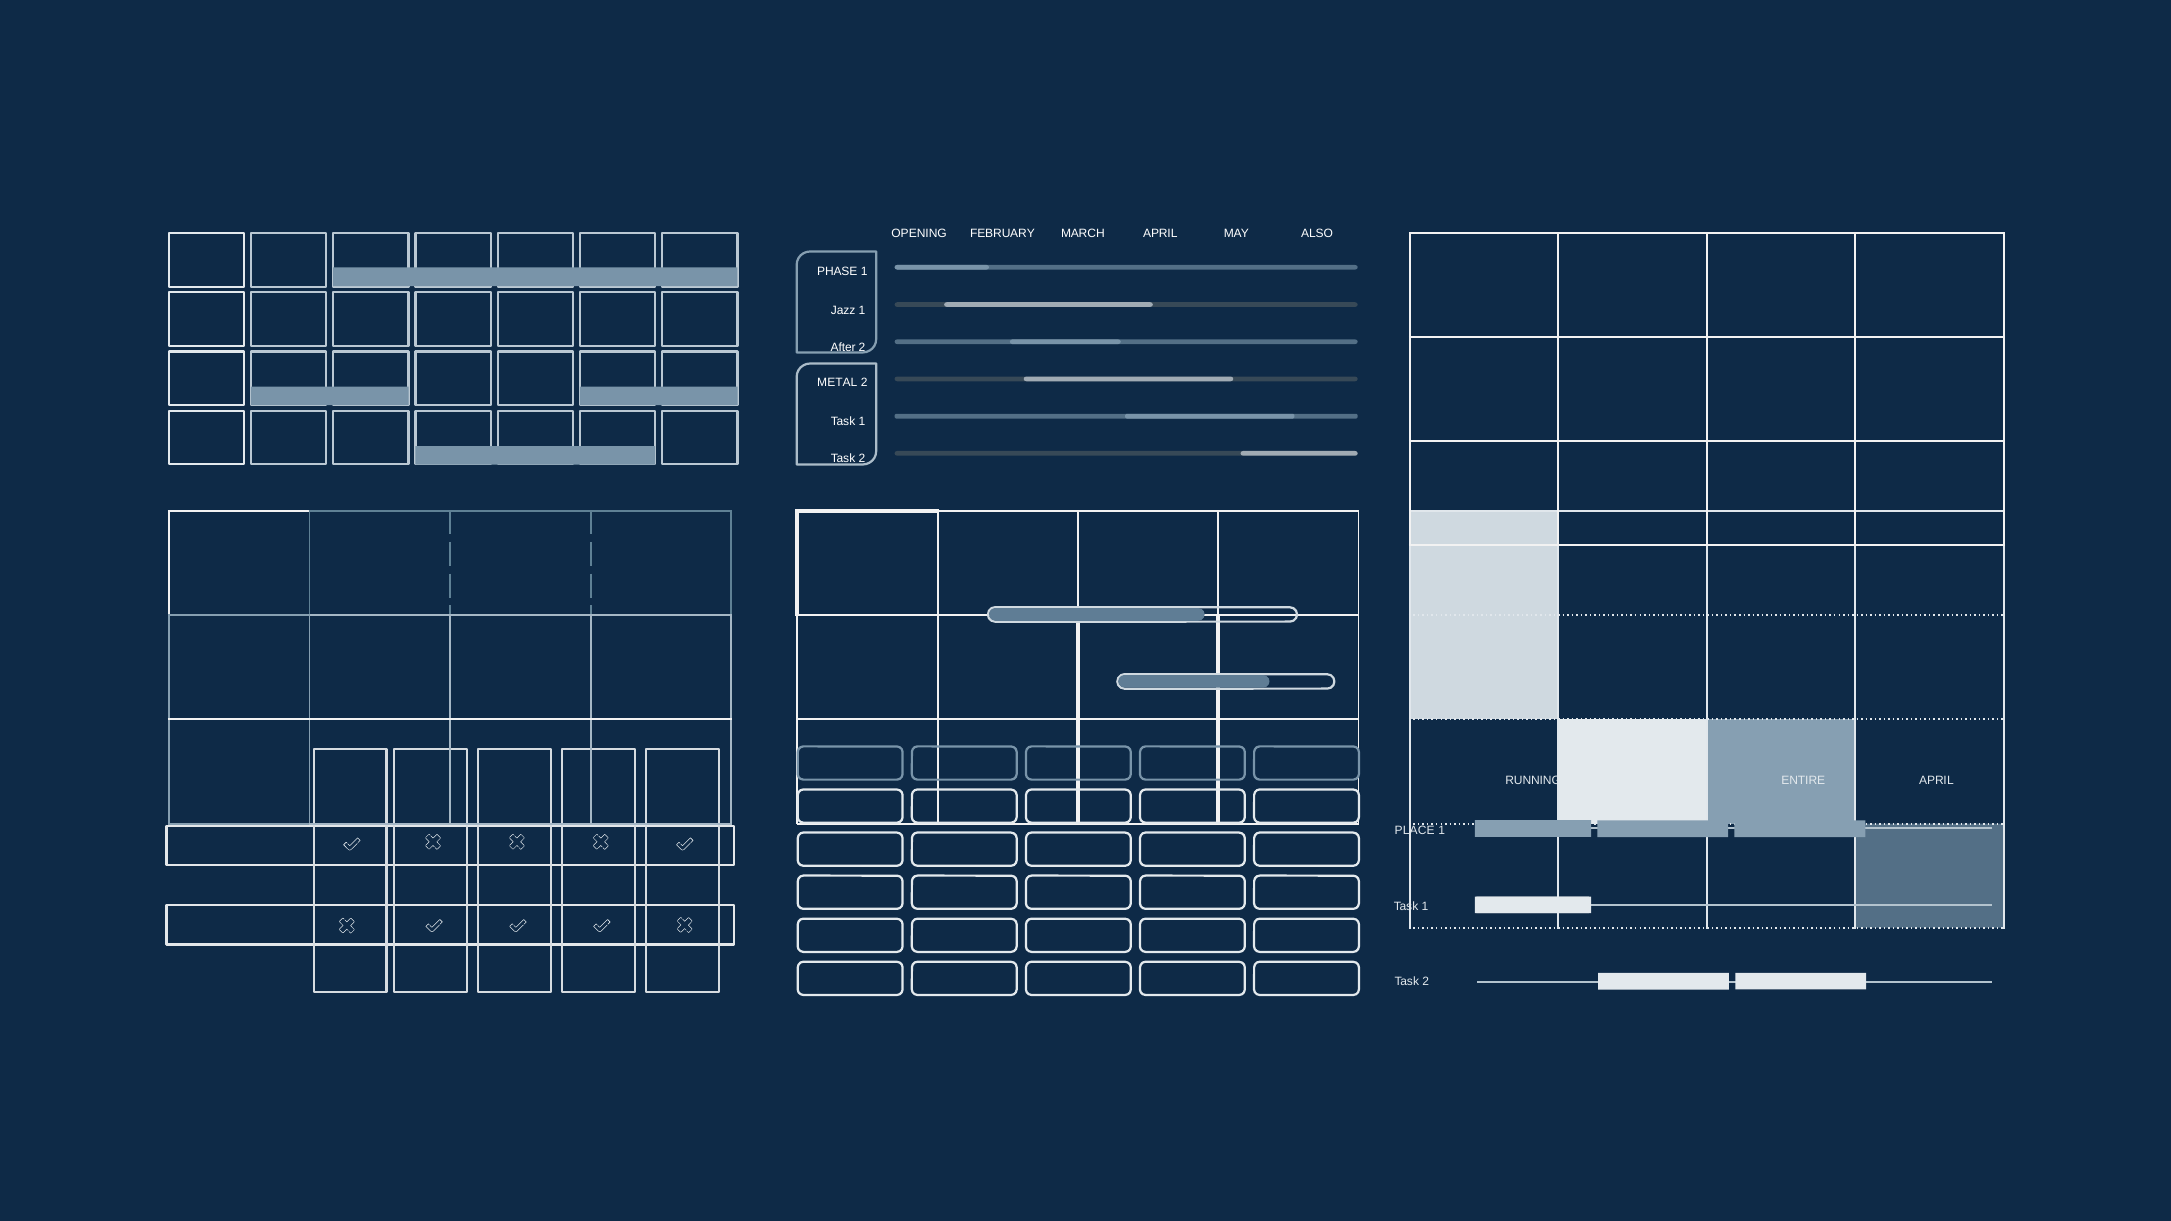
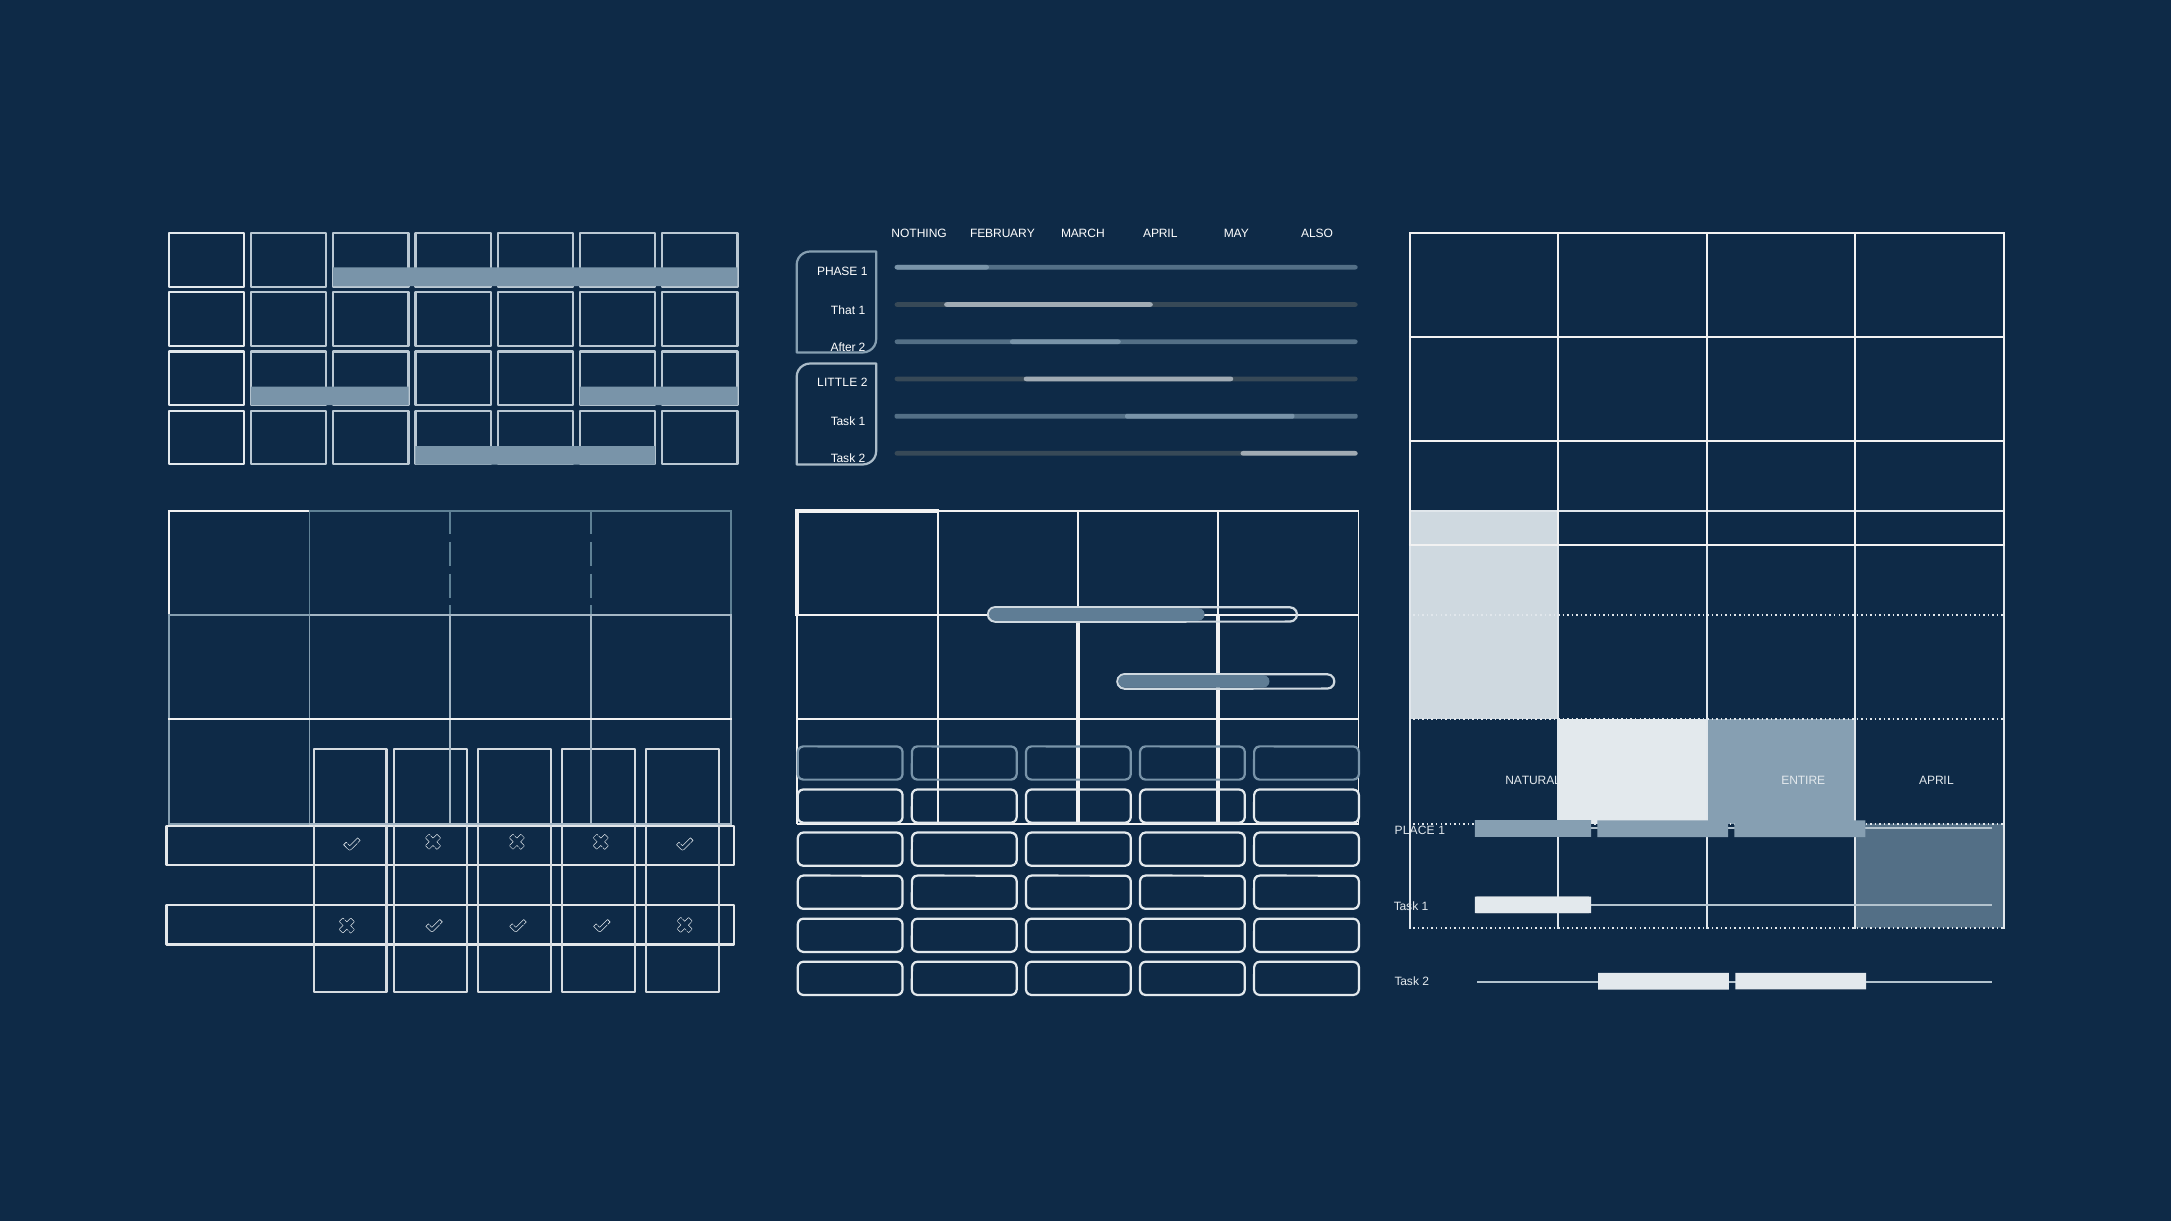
OPENING: OPENING -> NOTHING (919, 234)
Jazz: Jazz -> That (843, 310)
METAL: METAL -> LITTLE (837, 382)
RUNNING: RUNNING -> NATURAL (1533, 781)
